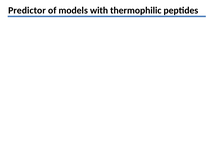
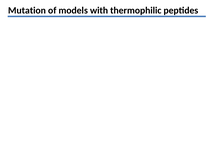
Predictor: Predictor -> Mutation (27, 10)
